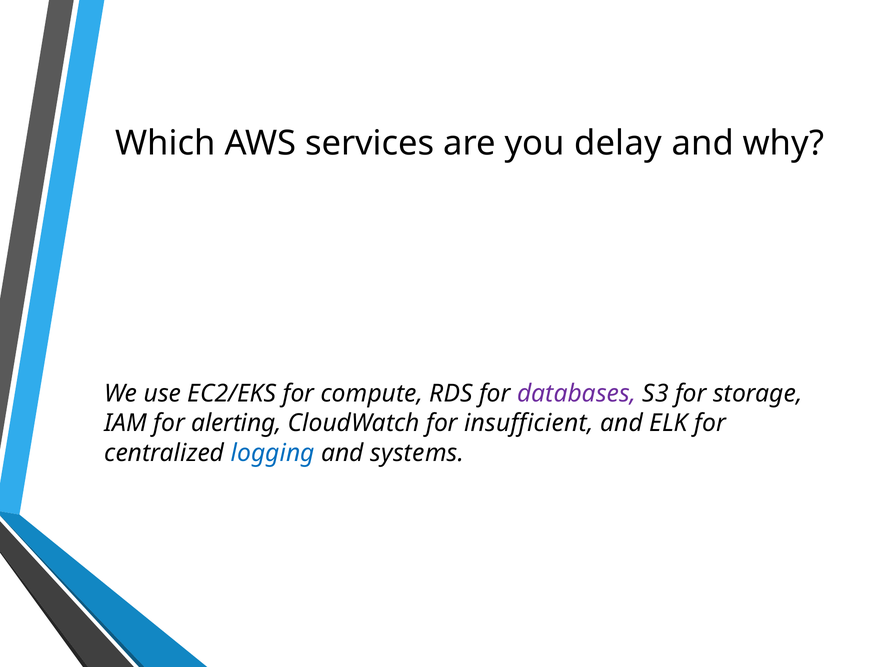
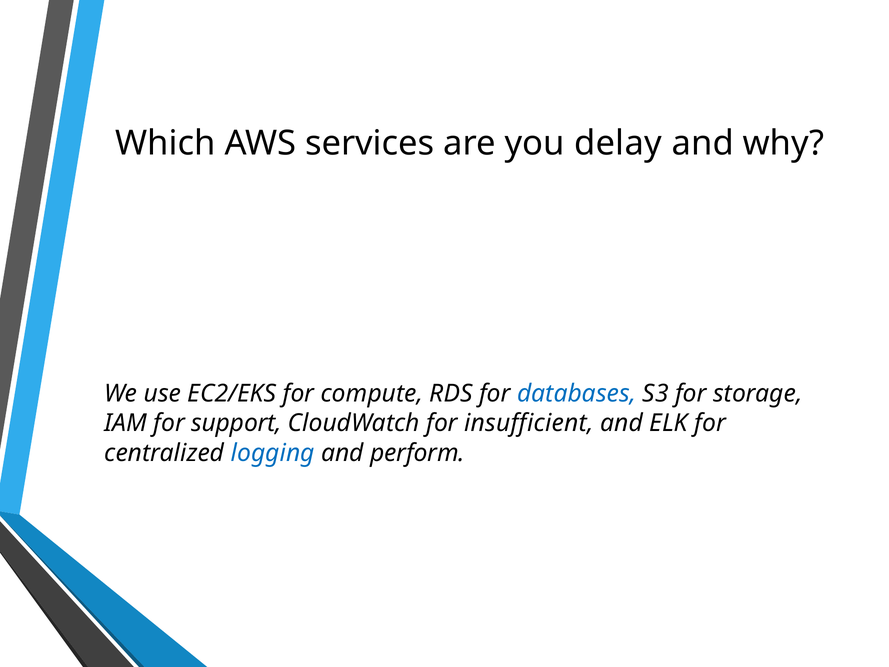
databases colour: purple -> blue (577, 393)
alerting: alerting -> support (236, 423)
systems: systems -> perform (417, 453)
